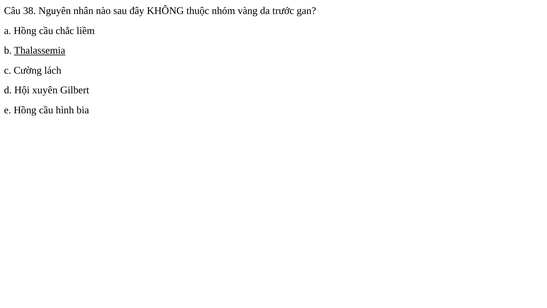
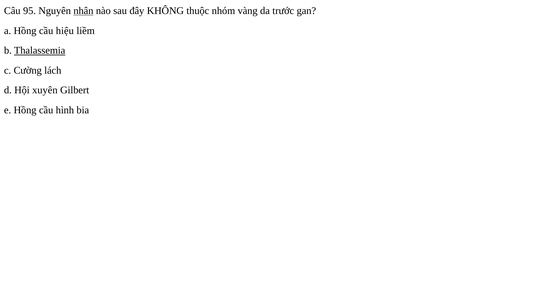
38: 38 -> 95 (30, 11)
nhân underline: none -> present (83, 11)
chắc: chắc -> hiệu (65, 31)
